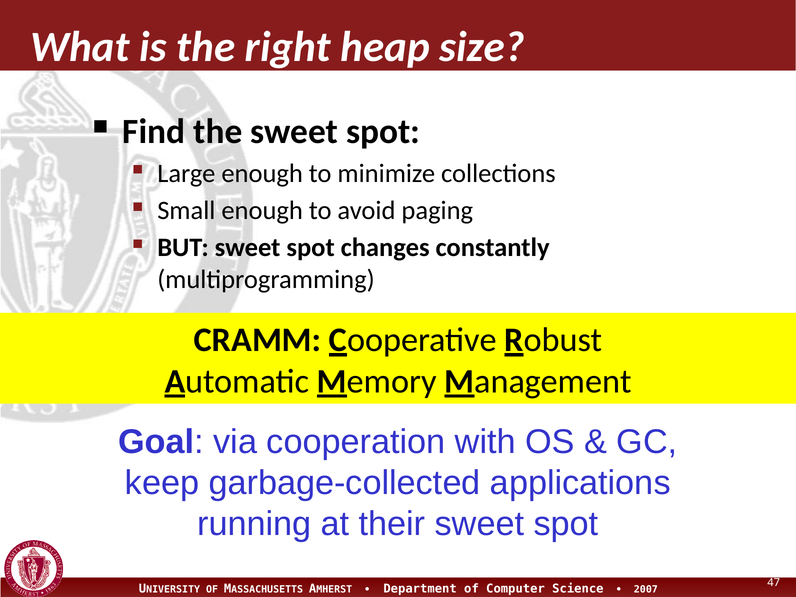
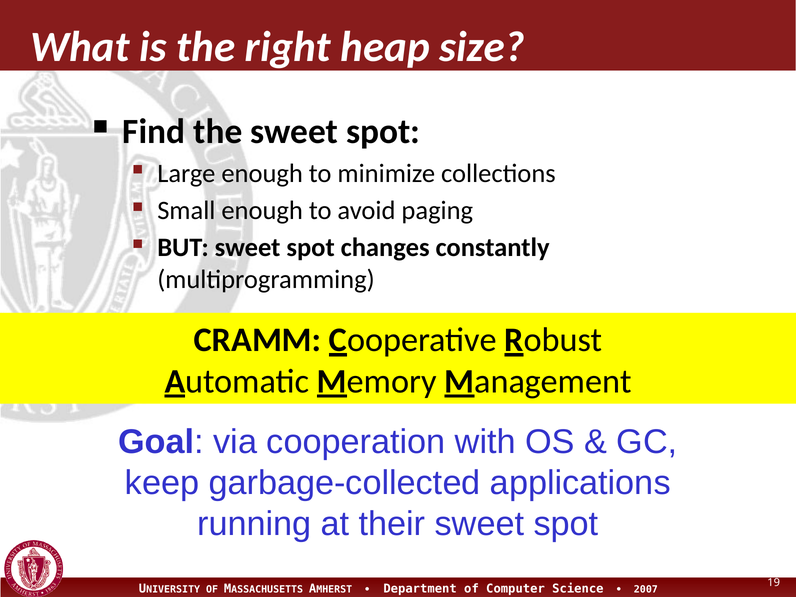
47: 47 -> 19 (774, 583)
